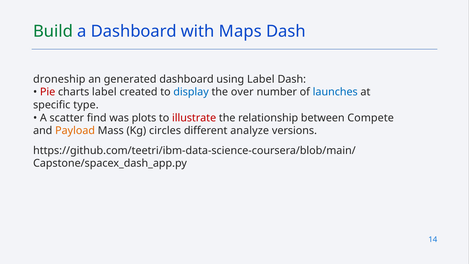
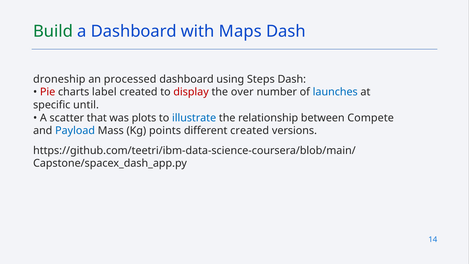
generated: generated -> processed (130, 79)
using Label: Label -> Steps (261, 79)
display colour: blue -> red (191, 92)
type: type -> until (86, 105)
find: find -> that (97, 118)
illustrate colour: red -> blue (194, 118)
Payload colour: orange -> blue (75, 131)
circles: circles -> points (165, 131)
different analyze: analyze -> created (250, 131)
